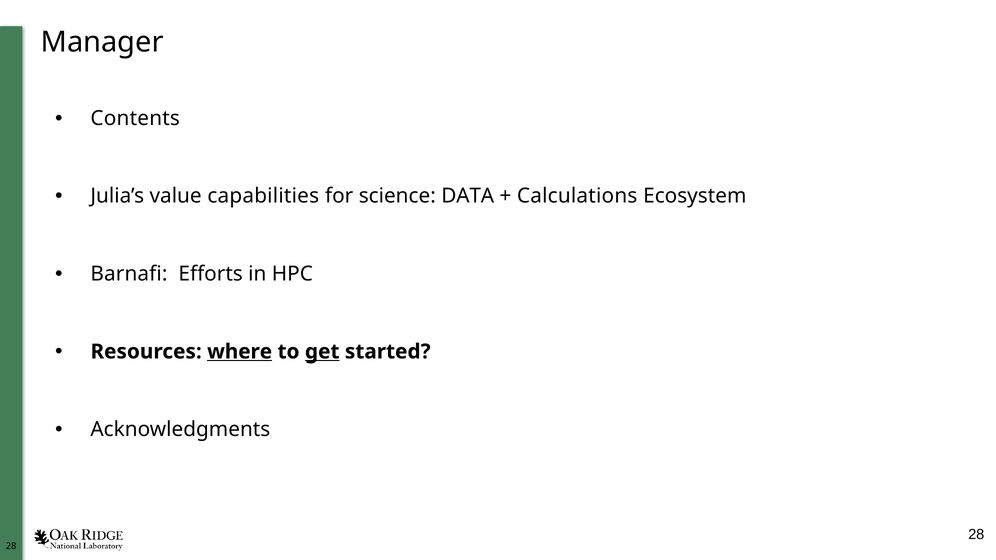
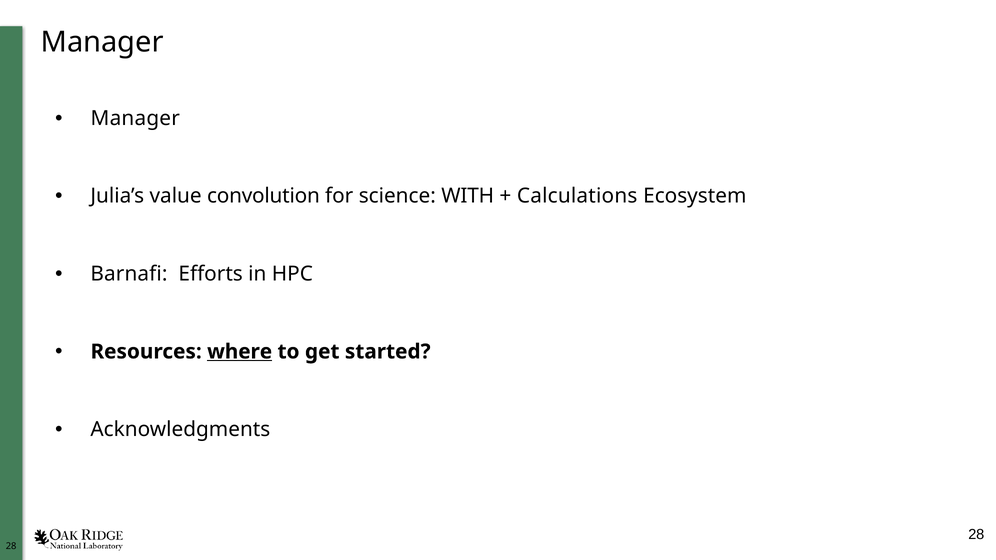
Contents: Contents -> Manager (135, 118)
capabilities: capabilities -> convolution (263, 196)
DATA: DATA -> WITH (468, 196)
get underline: present -> none (322, 352)
